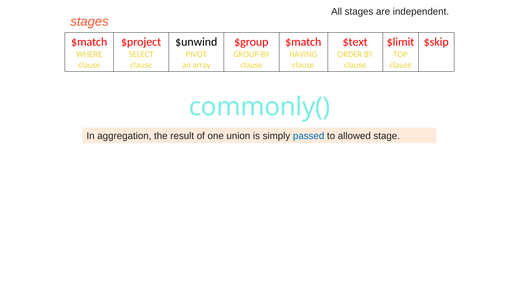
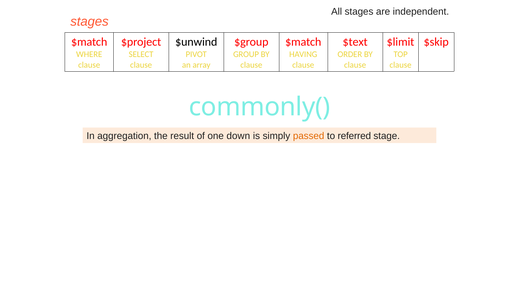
union: union -> down (238, 136)
passed colour: blue -> orange (309, 136)
allowed: allowed -> referred (354, 136)
